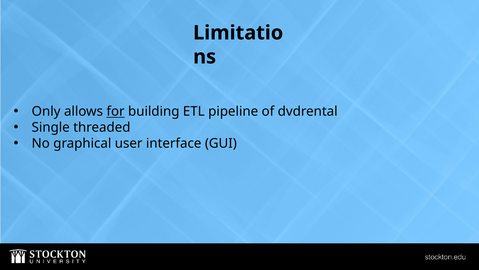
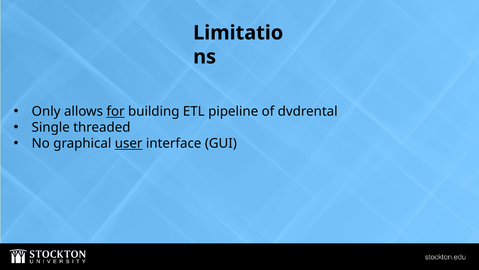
user underline: none -> present (129, 143)
